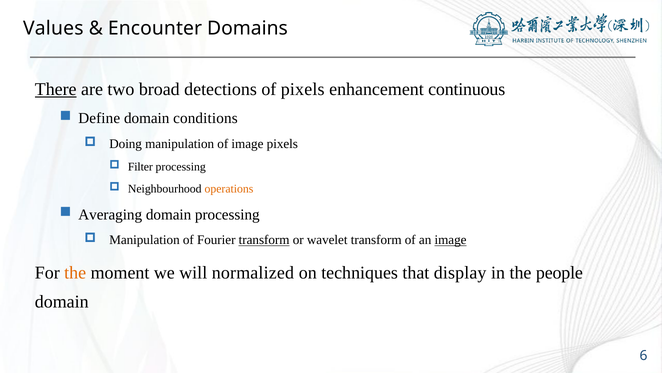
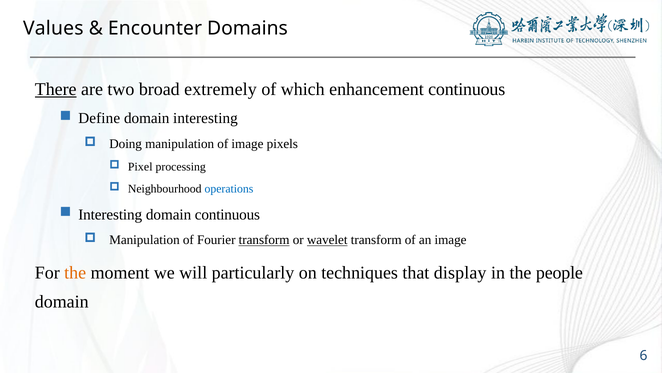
detections: detections -> extremely (220, 89)
of pixels: pixels -> which (303, 89)
domain conditions: conditions -> interesting (205, 118)
Filter: Filter -> Pixel (140, 166)
operations colour: orange -> blue (229, 189)
Averaging: Averaging -> Interesting (110, 214)
domain processing: processing -> continuous (227, 214)
wavelet underline: none -> present (327, 240)
image underline: present -> none (451, 240)
normalized: normalized -> particularly (253, 272)
